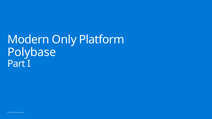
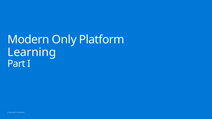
Polybase: Polybase -> Learning (32, 52)
